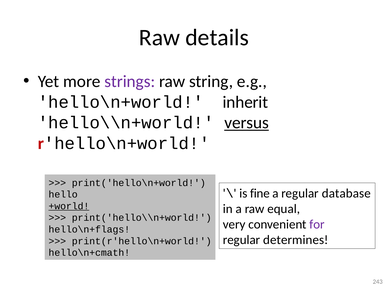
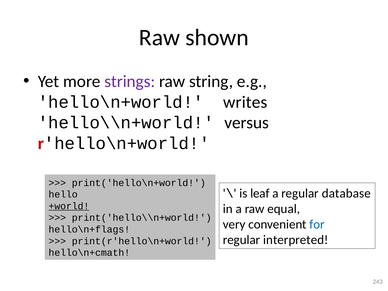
details: details -> shown (217, 38)
inherit: inherit -> writes (245, 102)
versus underline: present -> none (247, 123)
fine: fine -> leaf (260, 193)
for colour: purple -> blue (317, 224)
determines: determines -> interpreted (296, 240)
